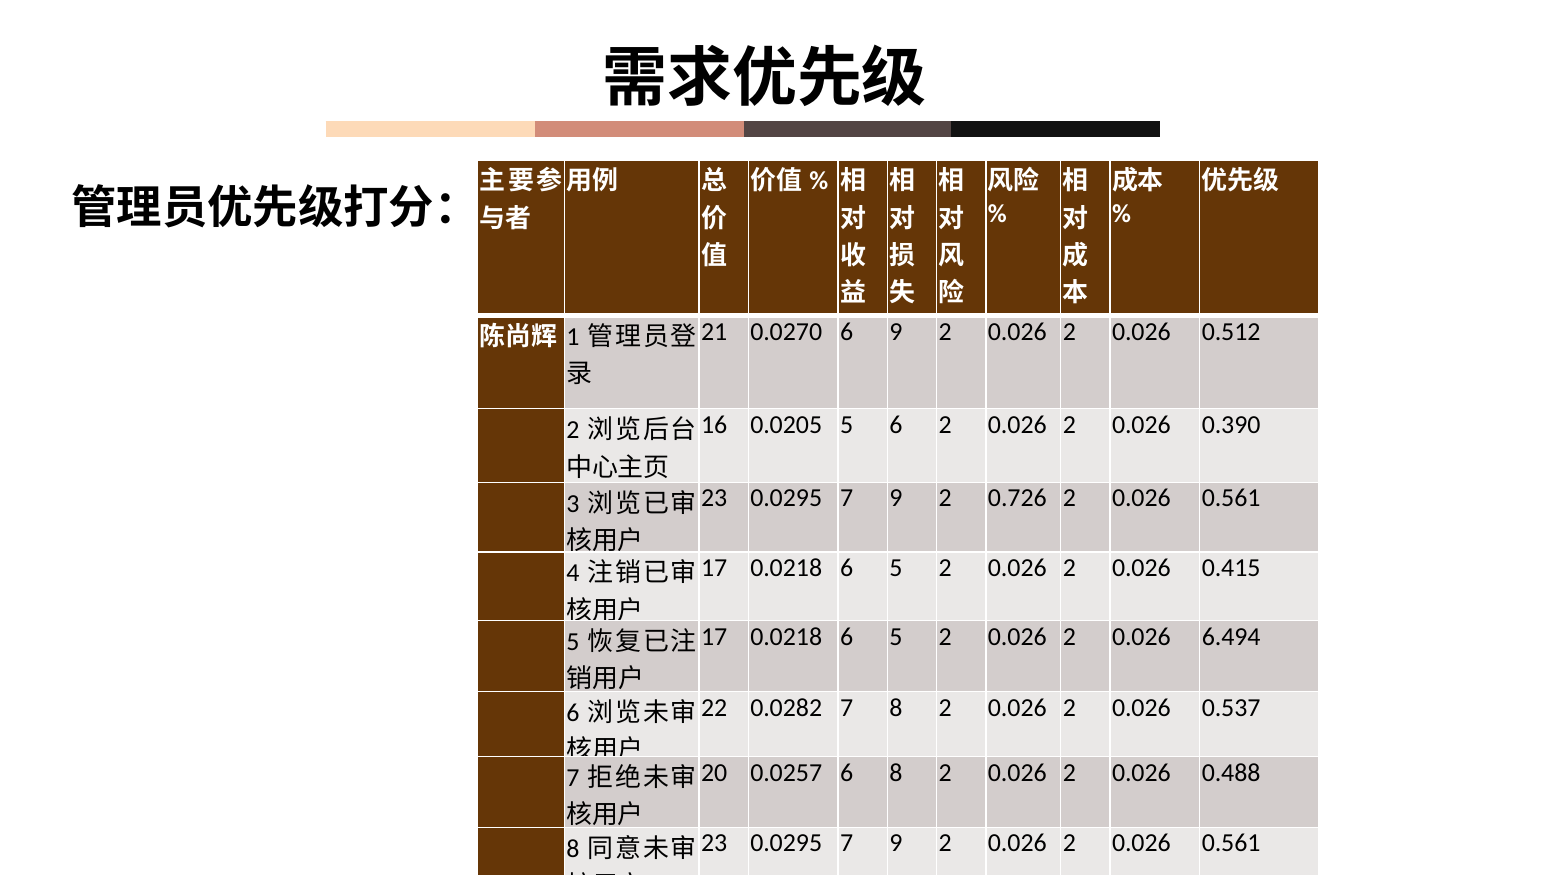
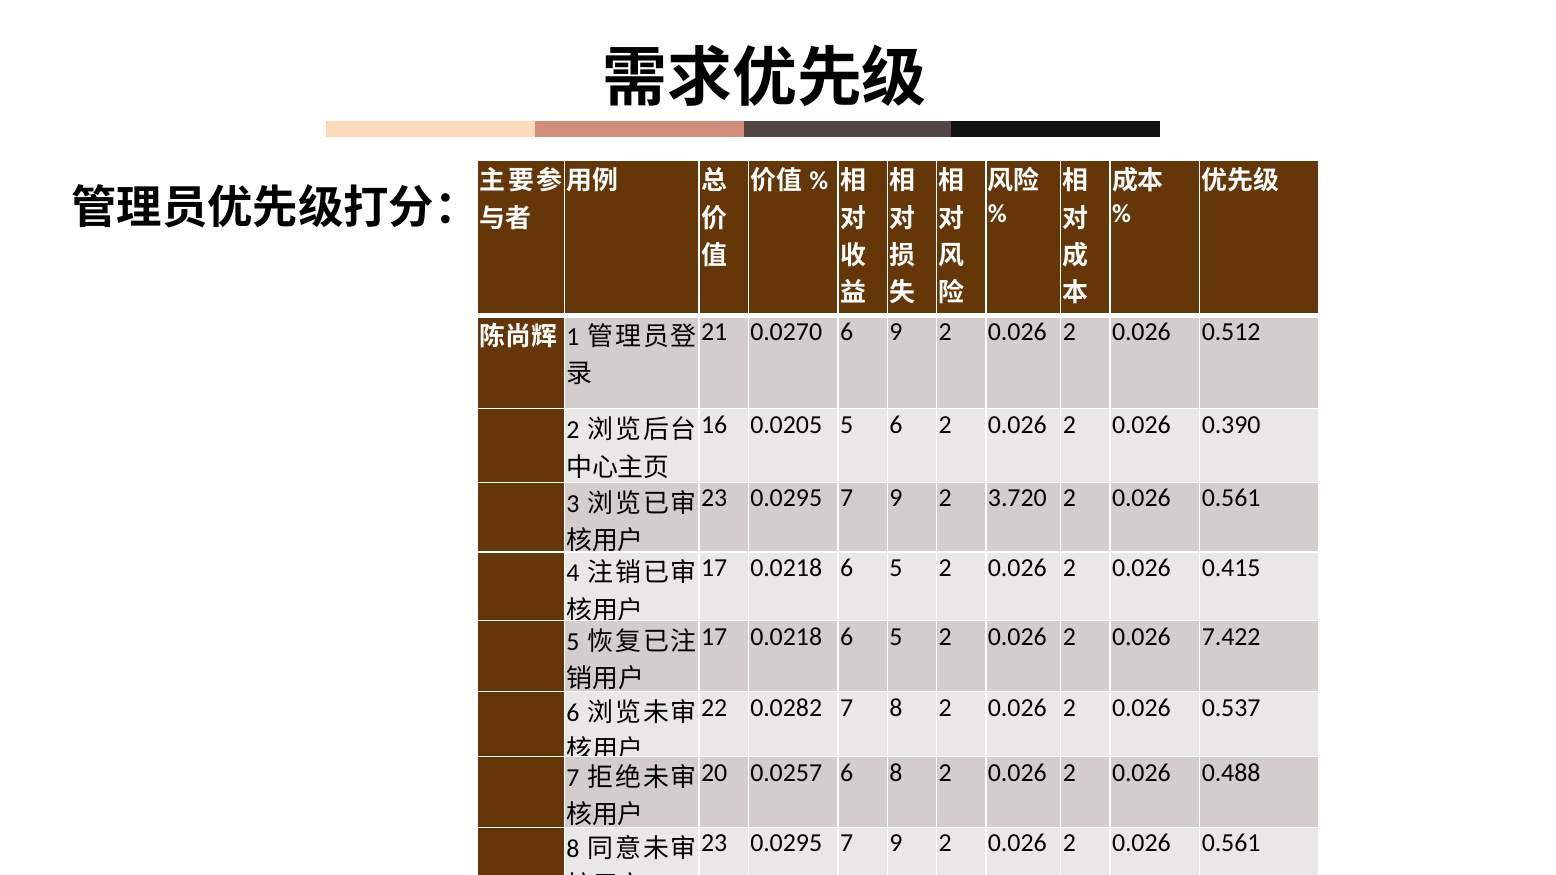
0.726: 0.726 -> 3.720 (1017, 499)
6.494: 6.494 -> 7.422 (1231, 637)
